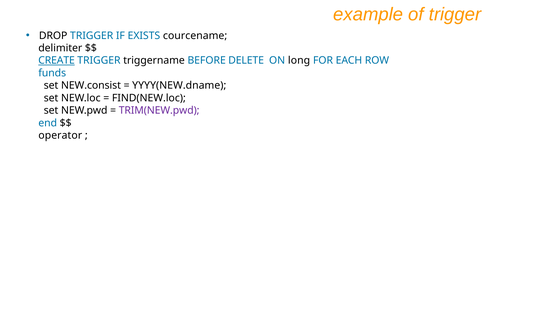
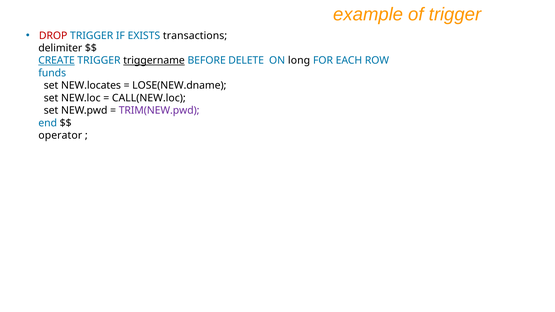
DROP colour: black -> red (53, 36)
courcename: courcename -> transactions (195, 36)
triggername underline: none -> present (154, 61)
NEW.consist: NEW.consist -> NEW.locates (91, 86)
YYYY(NEW.dname: YYYY(NEW.dname -> LOSE(NEW.dname (179, 86)
FIND(NEW.loc: FIND(NEW.loc -> CALL(NEW.loc (149, 98)
